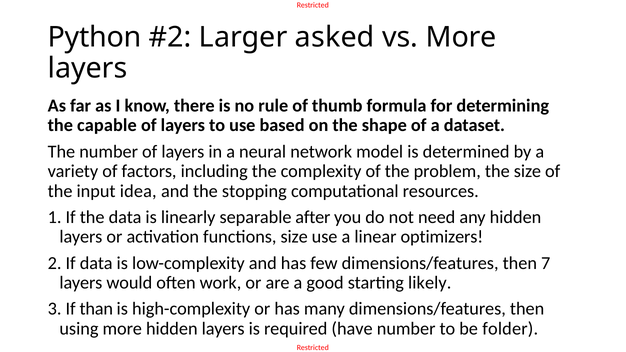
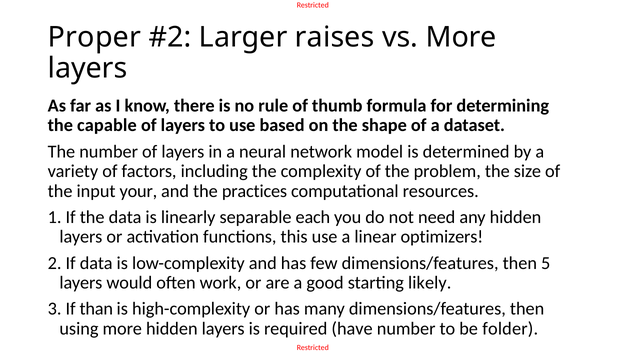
Python: Python -> Proper (94, 37)
asked: asked -> raises (335, 37)
idea: idea -> your (138, 191)
stopping: stopping -> practices (254, 191)
after: after -> each (313, 217)
functions size: size -> this (294, 237)
7: 7 -> 5 (546, 263)
